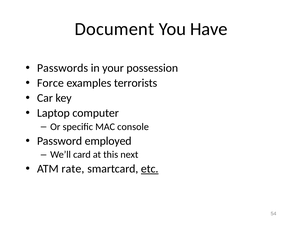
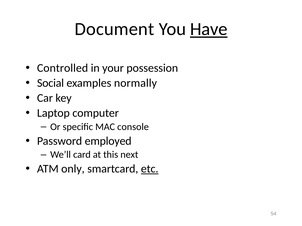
Have underline: none -> present (209, 29)
Passwords: Passwords -> Controlled (63, 68)
Force: Force -> Social (50, 83)
terrorists: terrorists -> normally (135, 83)
rate: rate -> only (73, 169)
